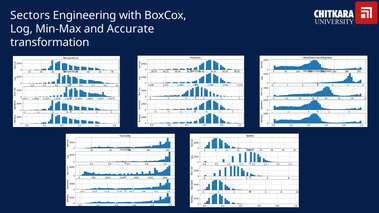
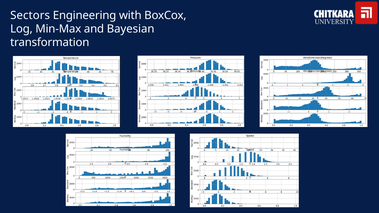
Accurate: Accurate -> Bayesian (131, 29)
